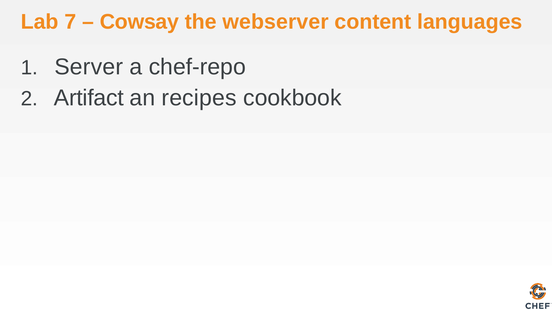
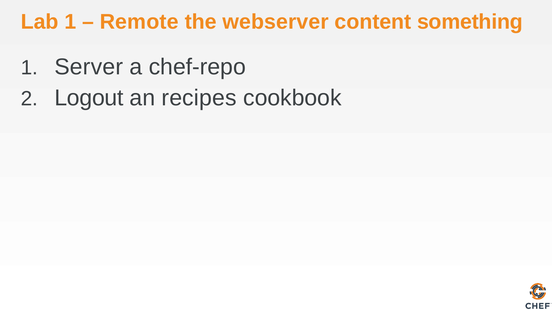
Lab 7: 7 -> 1 (70, 22)
Cowsay: Cowsay -> Remote (139, 22)
languages: languages -> something (470, 22)
Artifact: Artifact -> Logout (89, 98)
